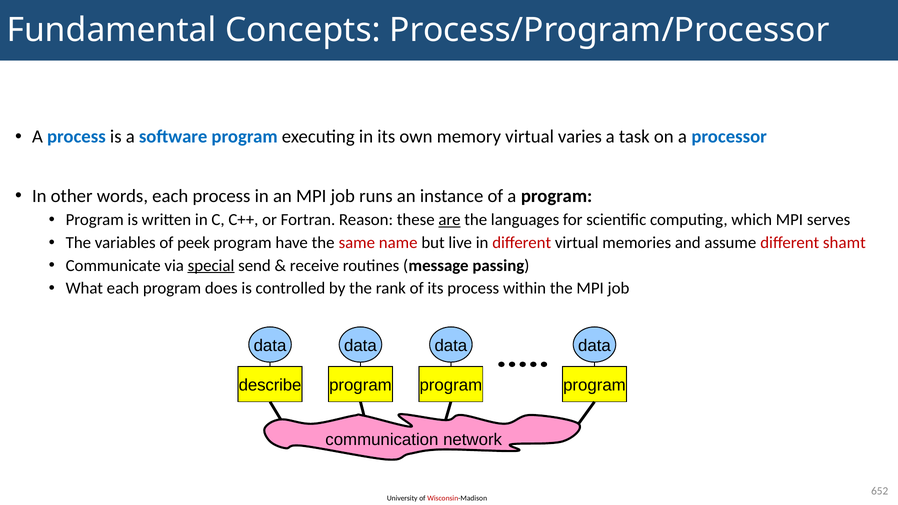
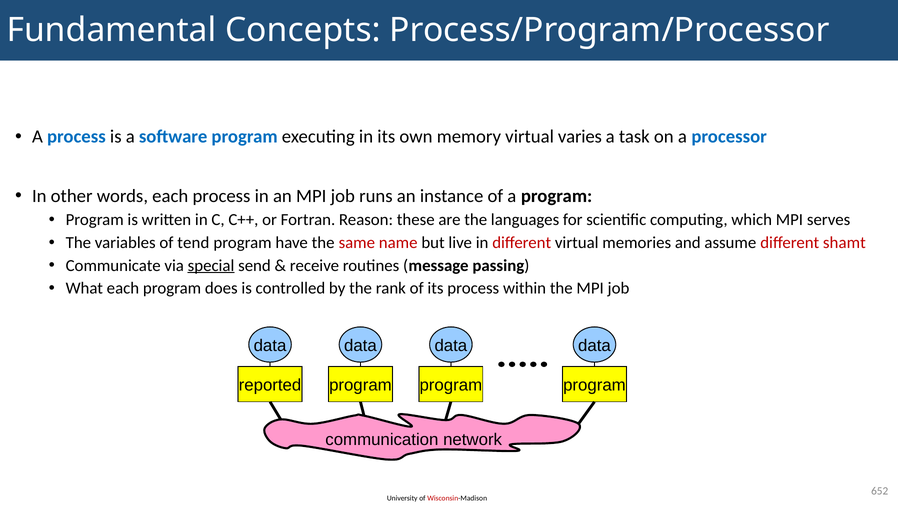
are underline: present -> none (449, 220)
peek: peek -> tend (193, 243)
describe: describe -> reported (270, 385)
